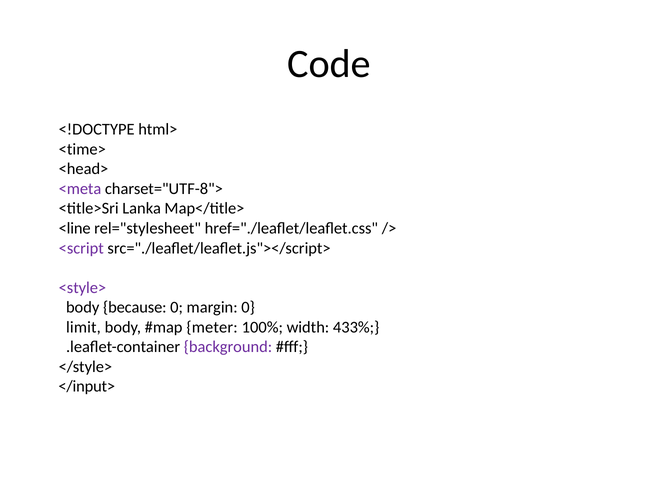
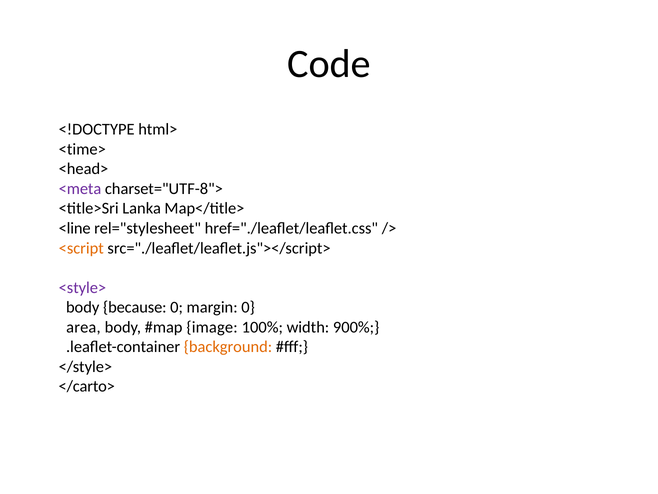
<script colour: purple -> orange (81, 248)
limit: limit -> area (83, 327)
meter: meter -> image (212, 327)
433%: 433% -> 900% (356, 327)
background colour: purple -> orange (228, 347)
</input>: </input> -> </carto> (87, 386)
